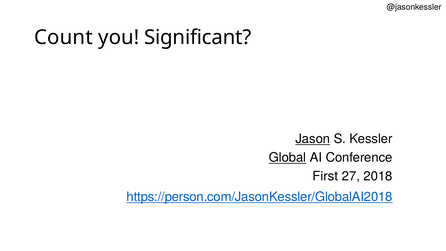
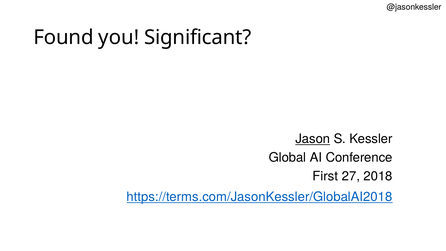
Count: Count -> Found (64, 37)
Global underline: present -> none (287, 158)
https://person.com/JasonKessler/GlobalAI2018: https://person.com/JasonKessler/GlobalAI2018 -> https://terms.com/JasonKessler/GlobalAI2018 (259, 197)
